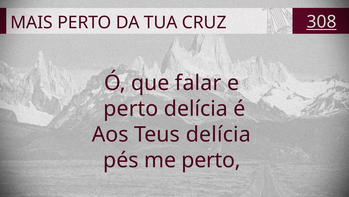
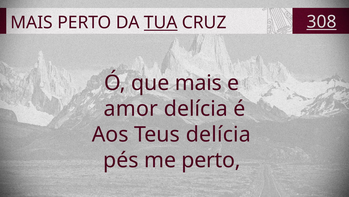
TUA underline: none -> present (161, 23)
que falar: falar -> mais (198, 83)
perto: perto -> amor (131, 108)
